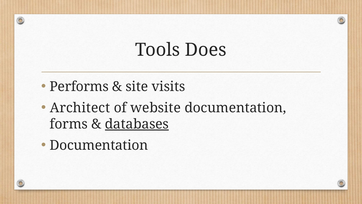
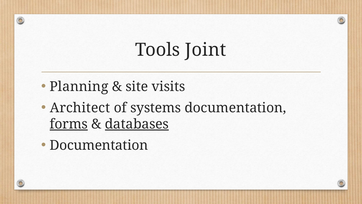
Does: Does -> Joint (206, 50)
Performs: Performs -> Planning (79, 86)
website: website -> systems (156, 108)
forms underline: none -> present (69, 124)
